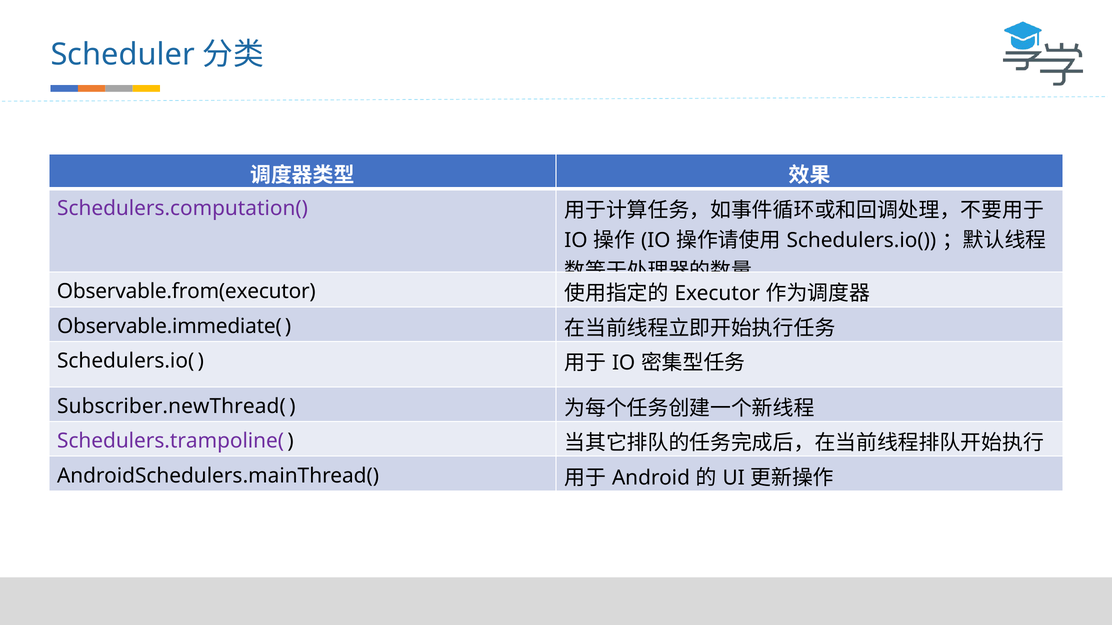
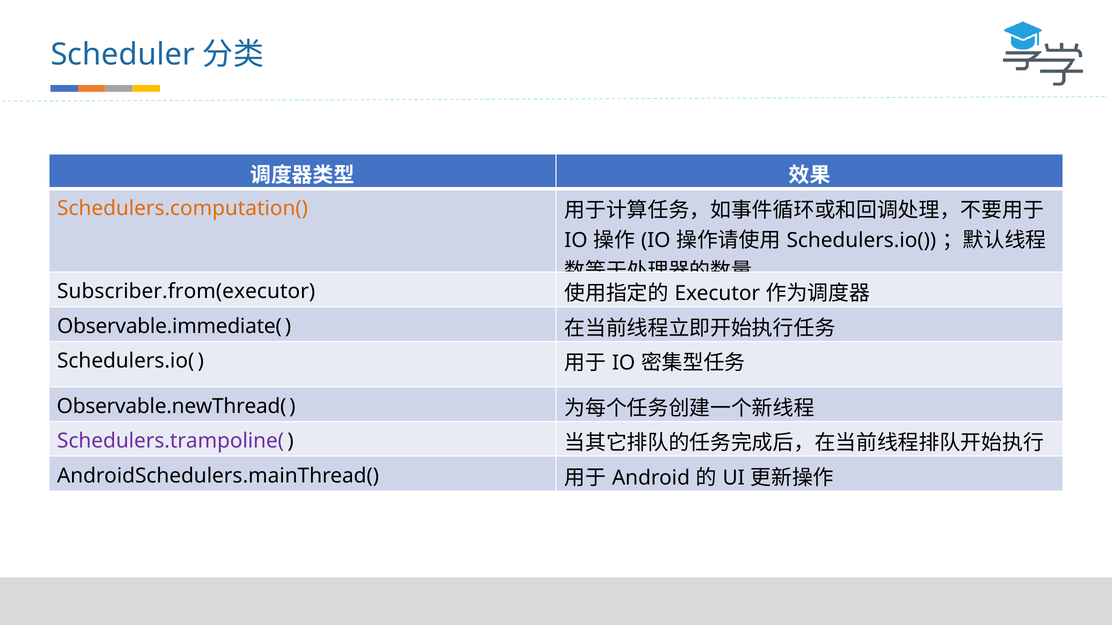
Schedulers.computation( colour: purple -> orange (182, 208)
Observable.from(executor: Observable.from(executor -> Subscriber.from(executor (186, 292)
Subscriber.newThread(: Subscriber.newThread( -> Observable.newThread( (172, 407)
